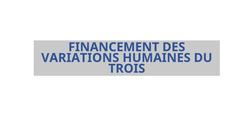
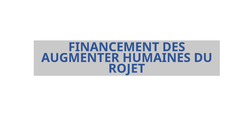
VARIATIONS: VARIATIONS -> AUGMENTER (80, 58)
TROIS: TROIS -> ROJET (127, 69)
